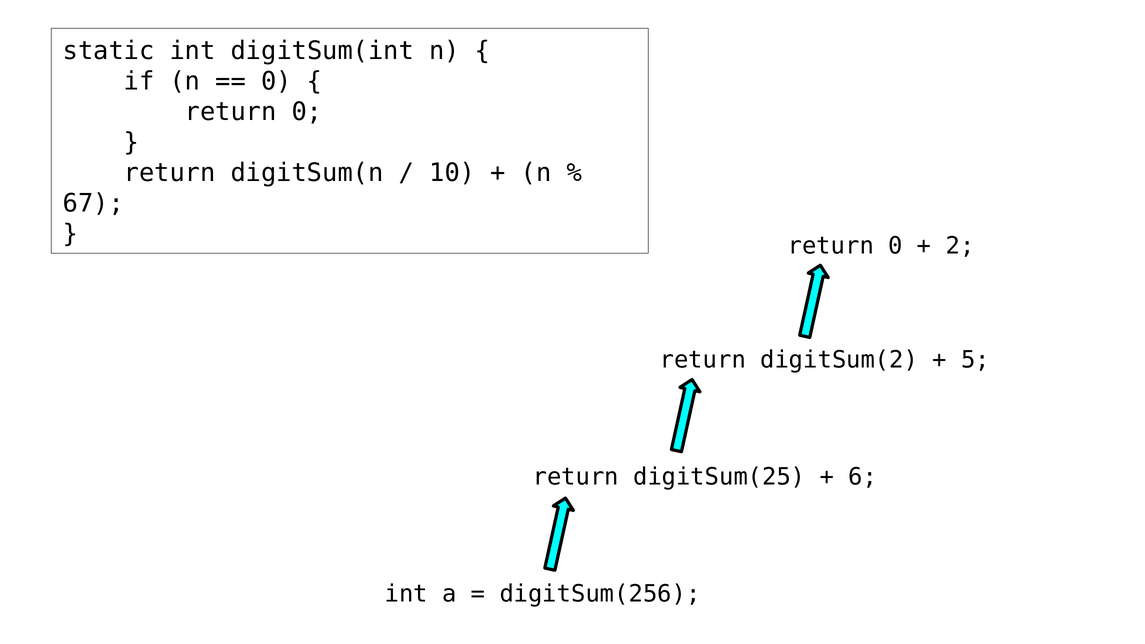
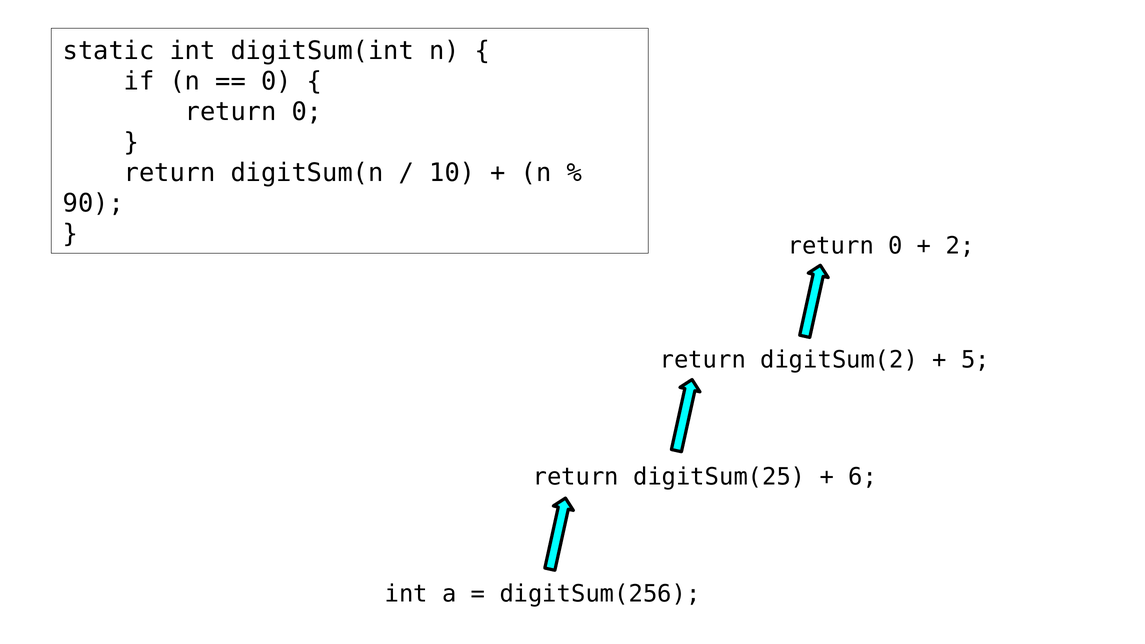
67: 67 -> 90 (93, 204)
